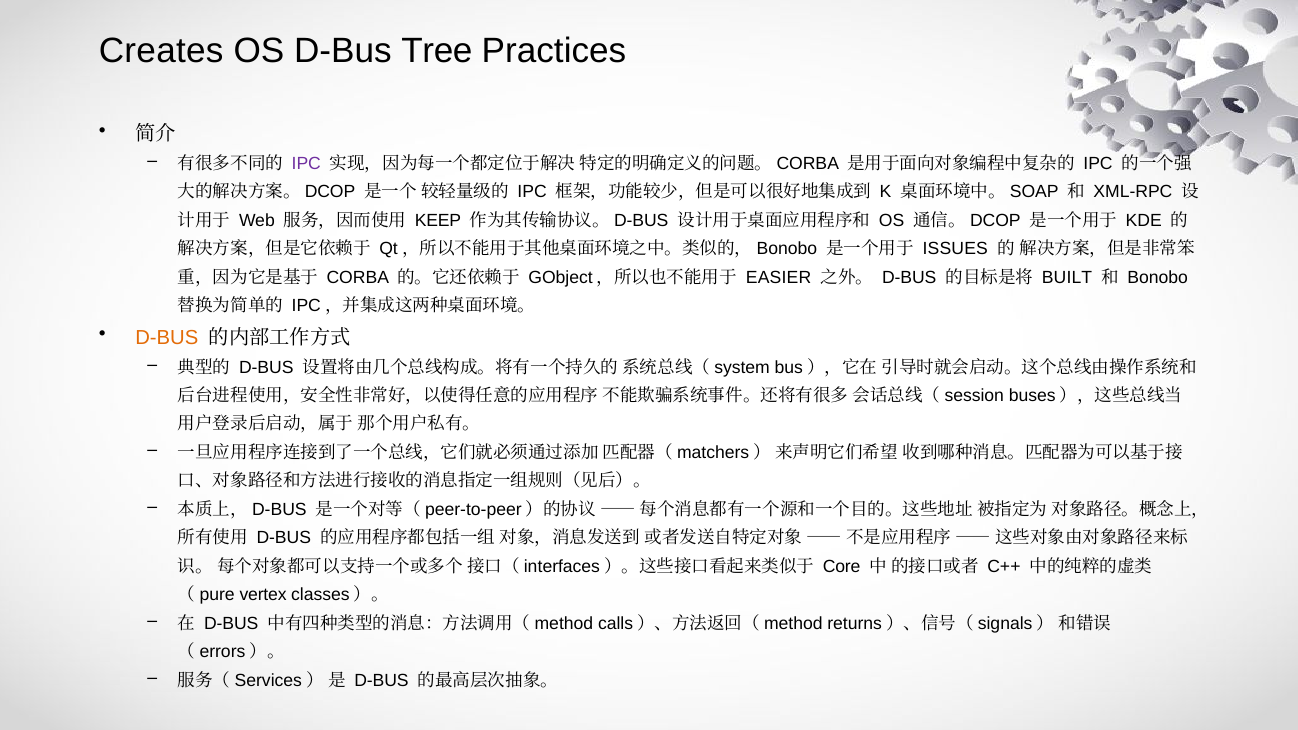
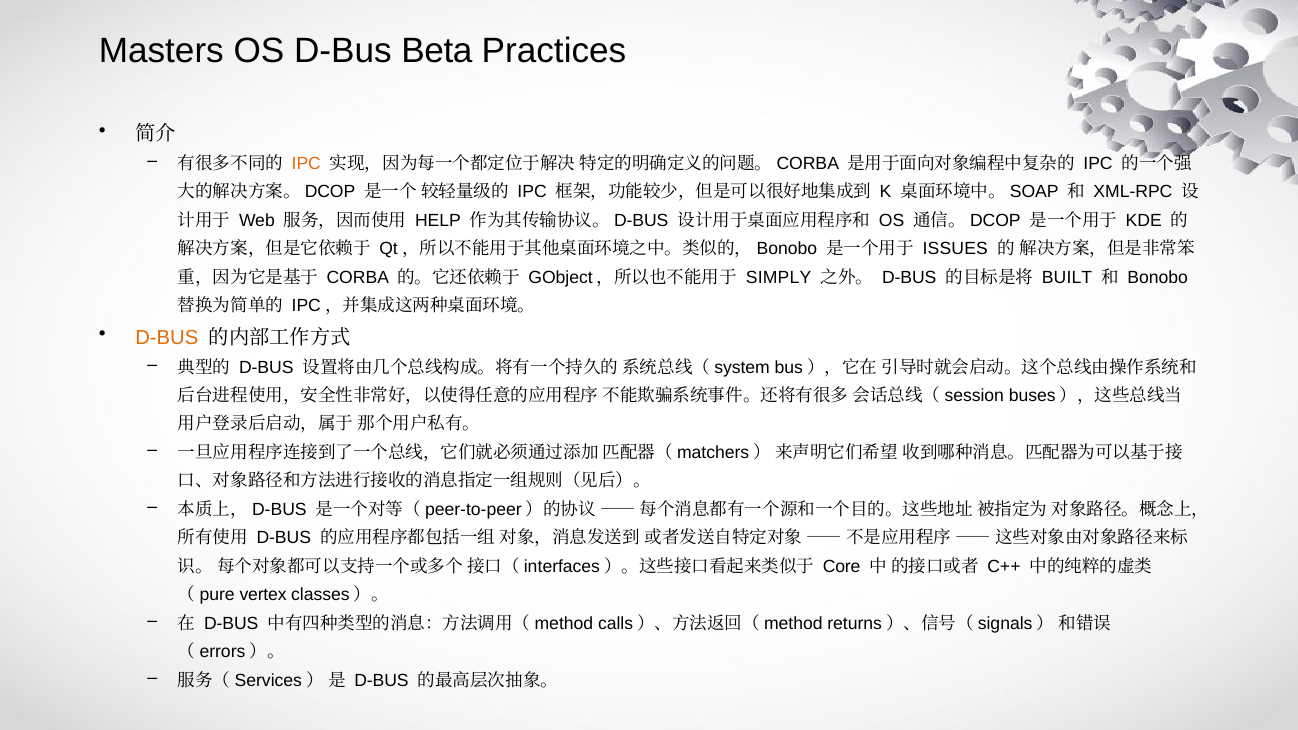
Creates: Creates -> Masters (161, 51)
Tree: Tree -> Beta (437, 51)
IPC colour: purple -> orange (306, 164)
KEEP: KEEP -> HELP (438, 221)
EASIER: EASIER -> SIMPLY (779, 278)
